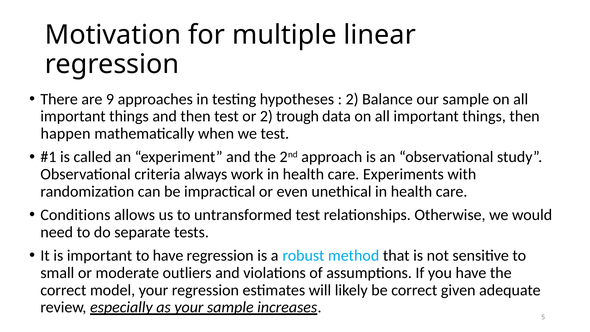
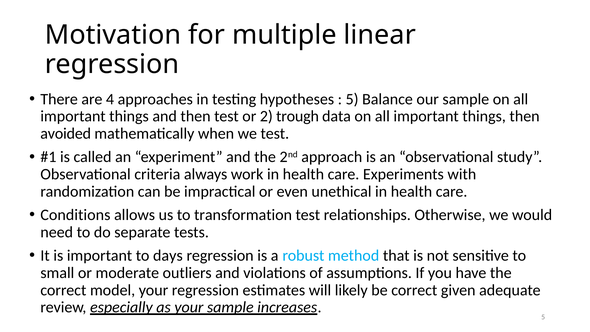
9: 9 -> 4 (110, 99)
2: 2 -> 5 (352, 99)
happen: happen -> avoided (66, 134)
untransformed: untransformed -> transformation (243, 215)
to have: have -> days (168, 256)
